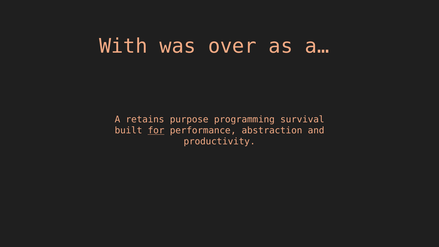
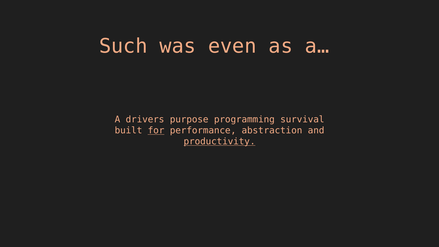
With: With -> Such (123, 46)
over: over -> even (232, 46)
retains: retains -> drivers (145, 120)
productivity underline: none -> present (219, 142)
